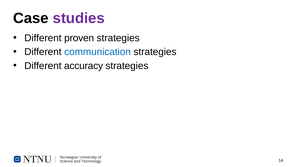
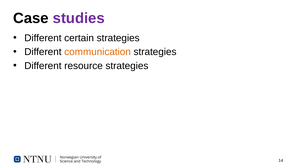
proven: proven -> certain (79, 38)
communication colour: blue -> orange (98, 52)
accuracy: accuracy -> resource (84, 66)
